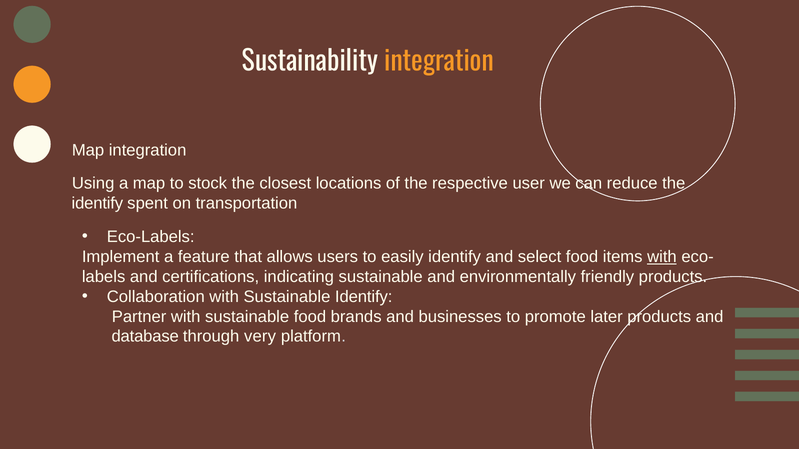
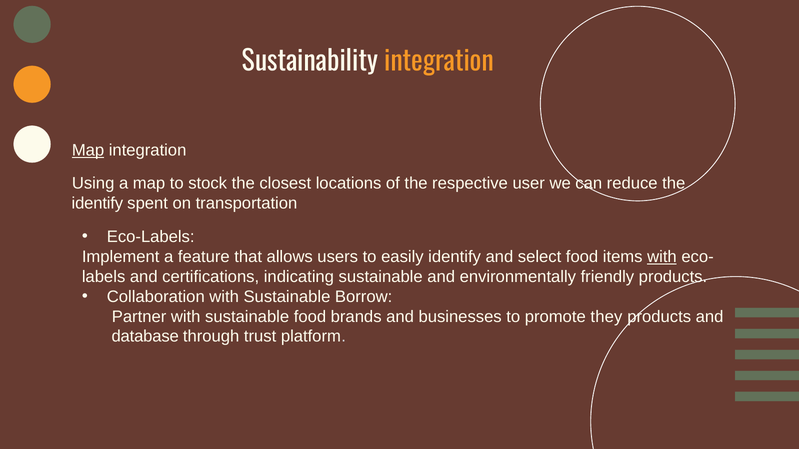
Map underline: none -> present (88, 150)
Sustainable Identify: Identify -> Borrow (364, 297)
later: later -> they (606, 317)
very: very -> trust (260, 337)
